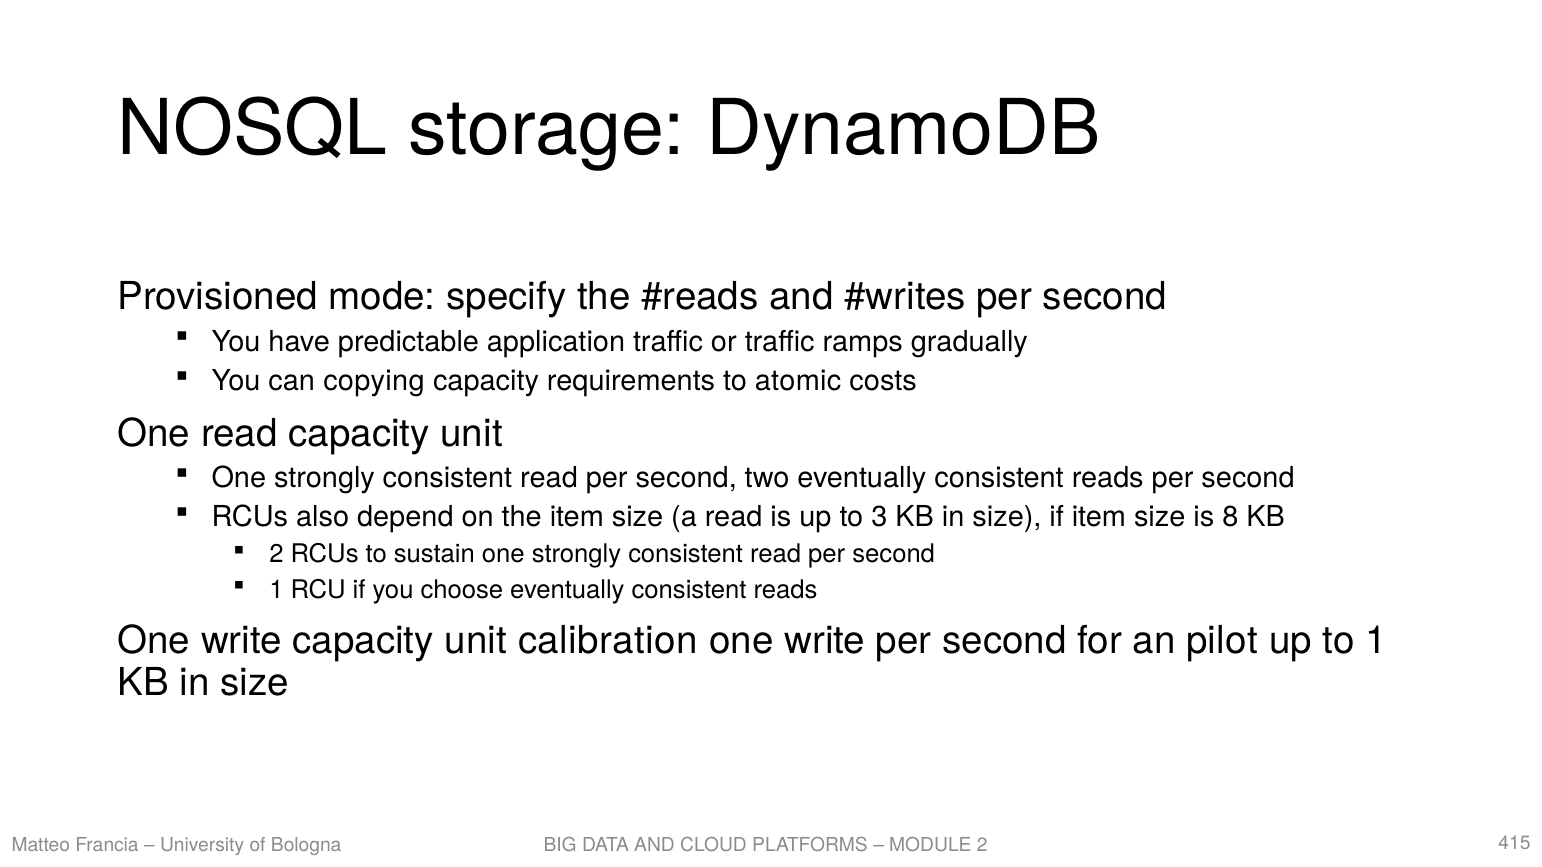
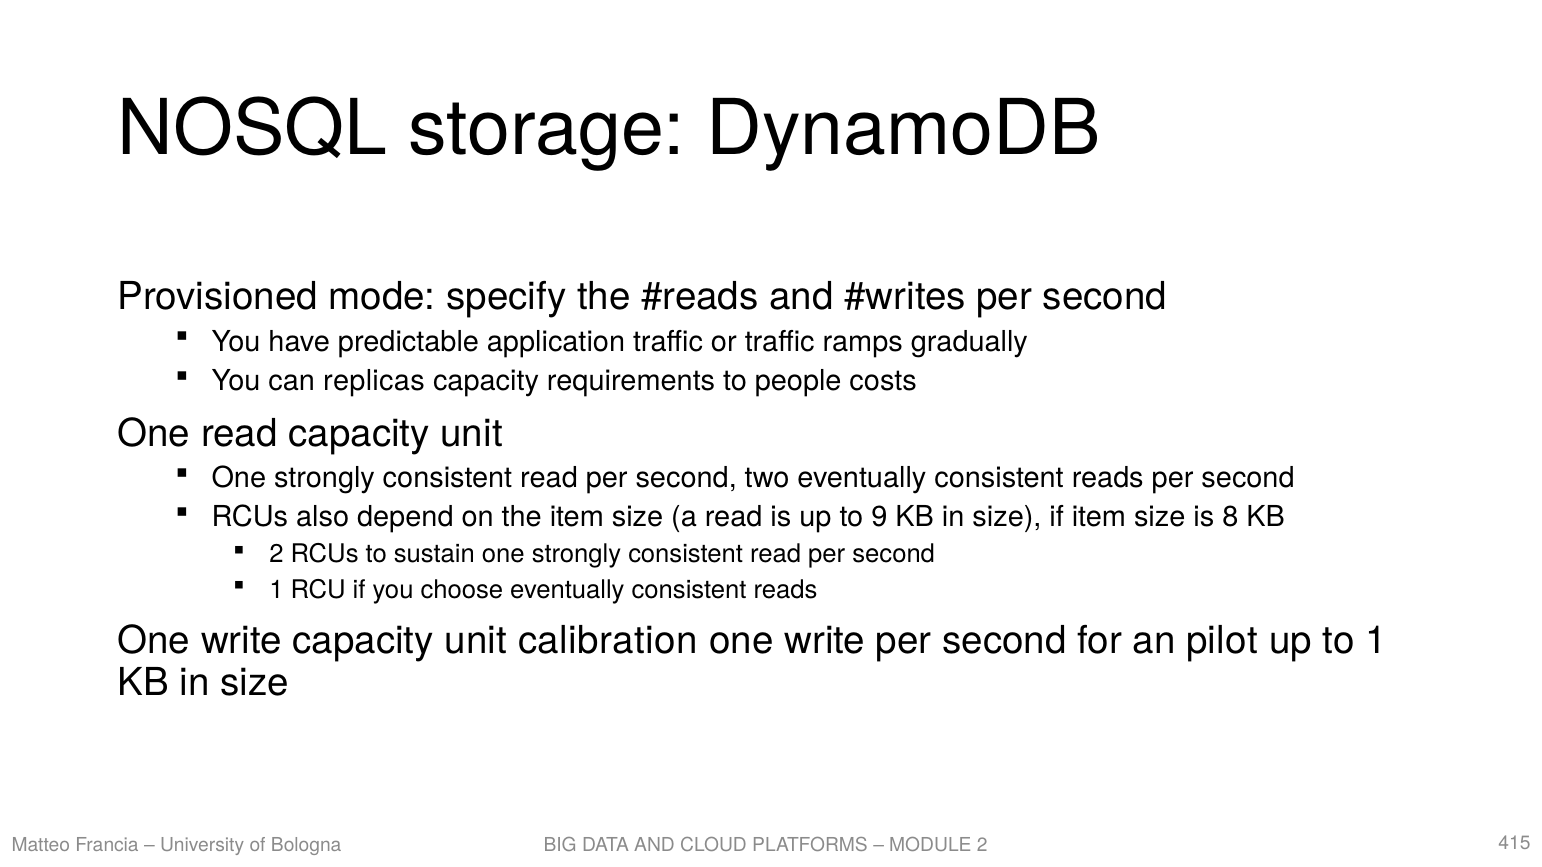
copying: copying -> replicas (374, 381)
atomic: atomic -> people (798, 381)
3: 3 -> 9 (879, 517)
